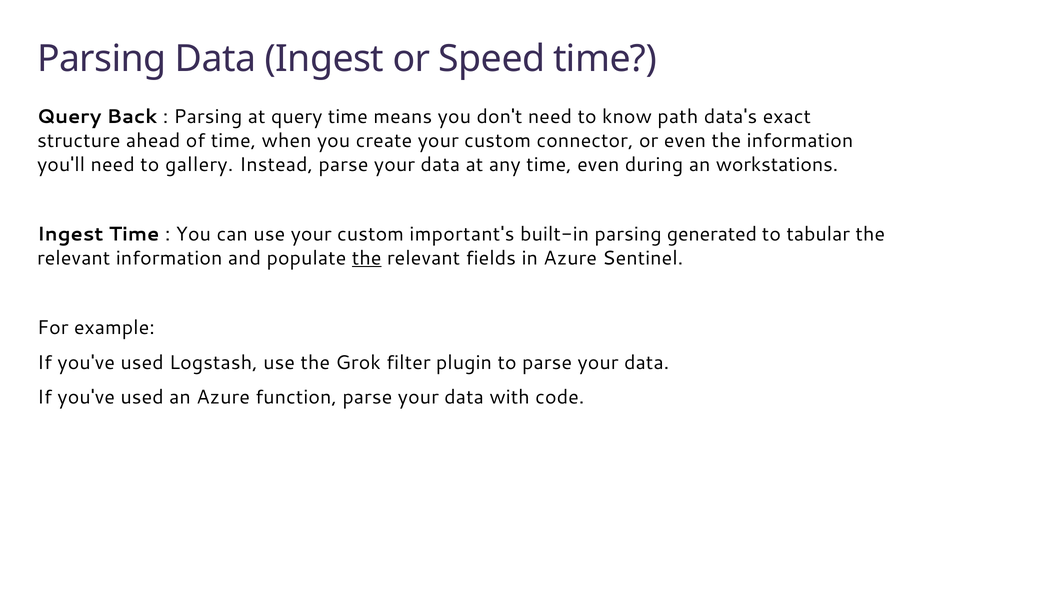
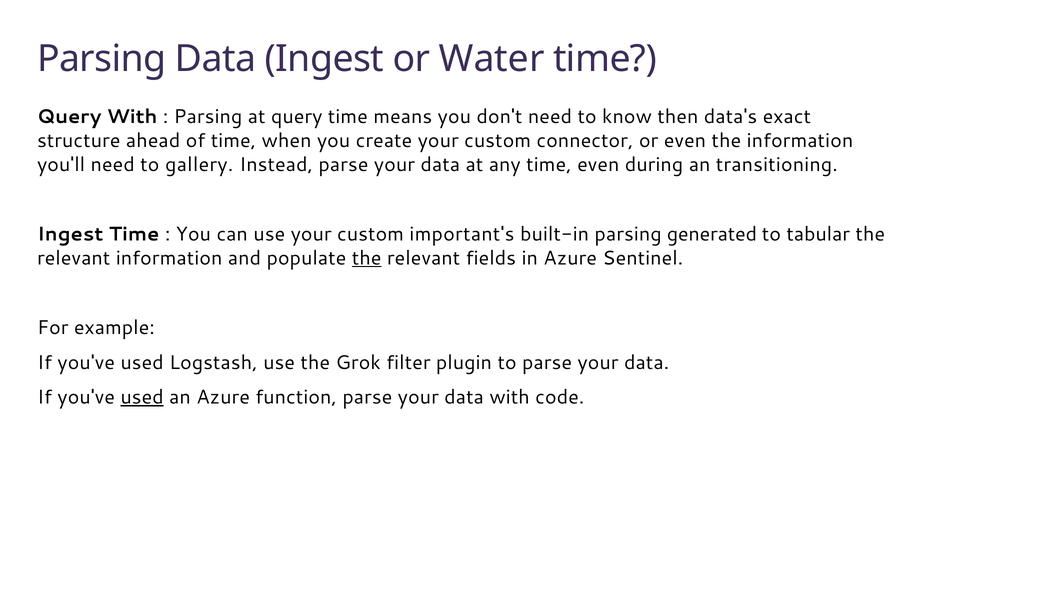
Speed: Speed -> Water (492, 59)
Query Back: Back -> With (132, 117)
path: path -> then (678, 117)
workstations: workstations -> transitioning (777, 165)
used underline: none -> present (142, 397)
